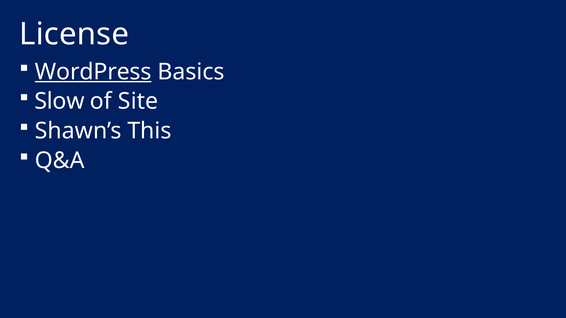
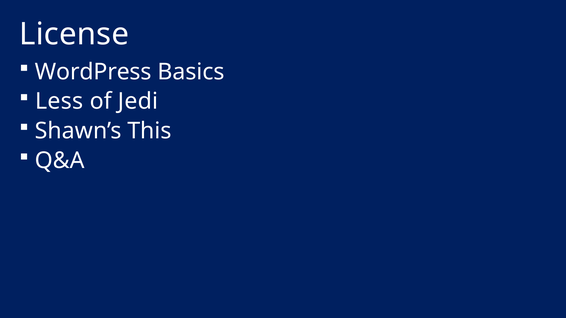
WordPress underline: present -> none (93, 72)
Slow: Slow -> Less (59, 101)
Site: Site -> Jedi (138, 101)
